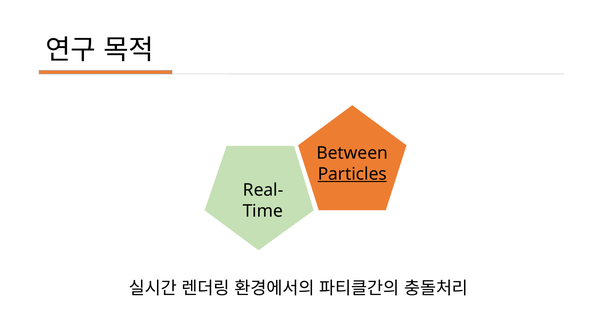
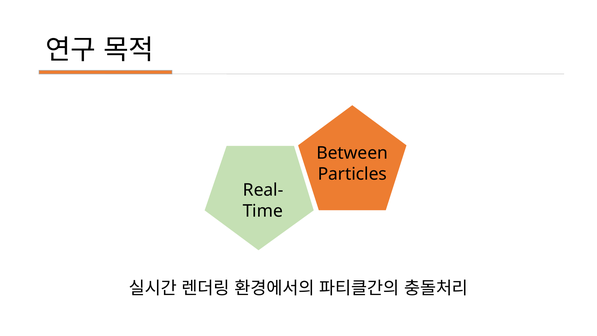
Particles underline: present -> none (352, 174)
